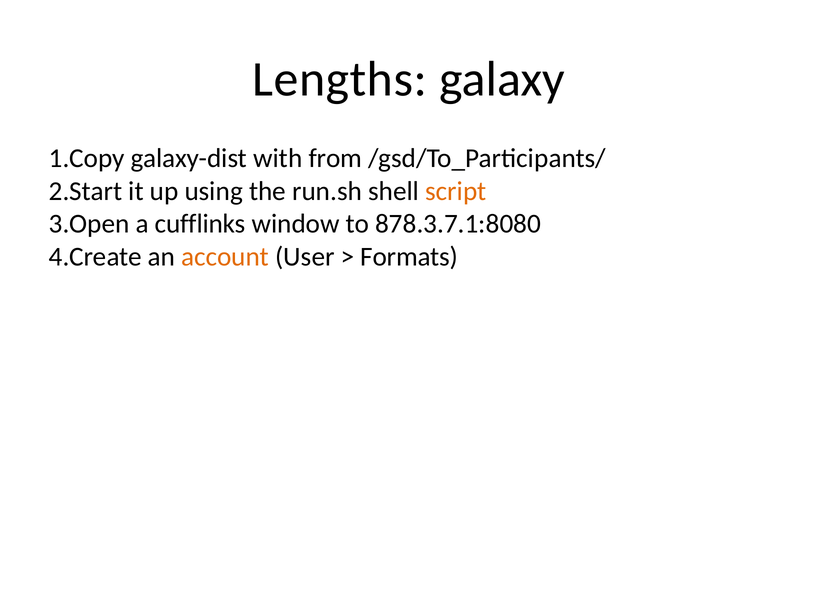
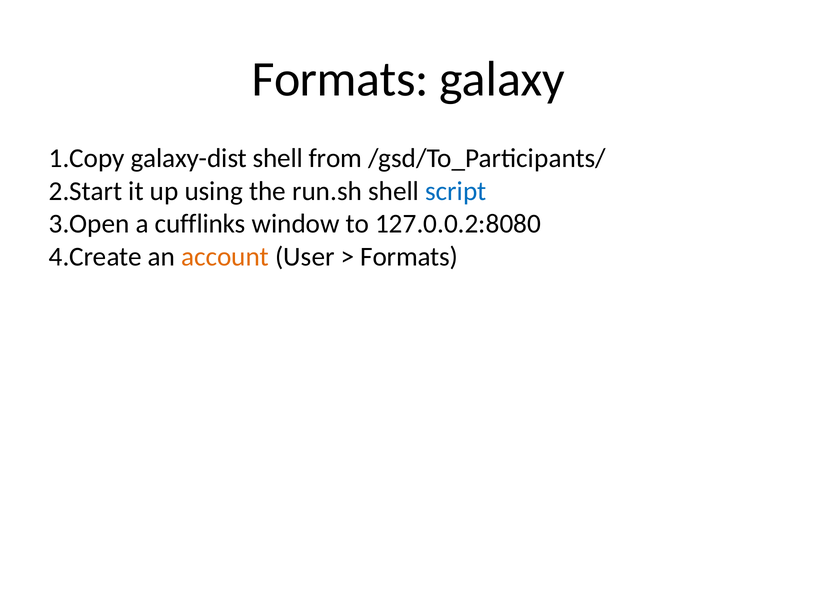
Lengths: Lengths -> Formats (340, 79)
galaxy-dist with: with -> shell (278, 158)
script colour: orange -> blue (456, 191)
878.3.7.1:8080: 878.3.7.1:8080 -> 127.0.0.2:8080 (458, 224)
